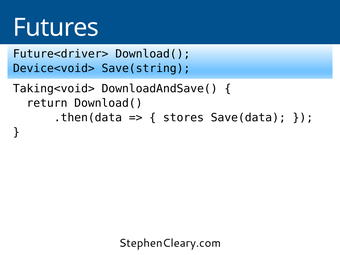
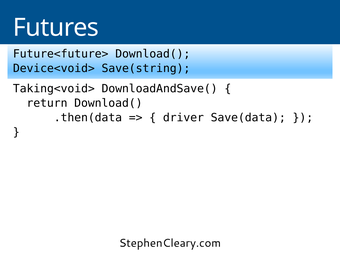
Future<driver>: Future<driver> -> Future<future> (61, 54)
stores: stores -> driver (183, 118)
